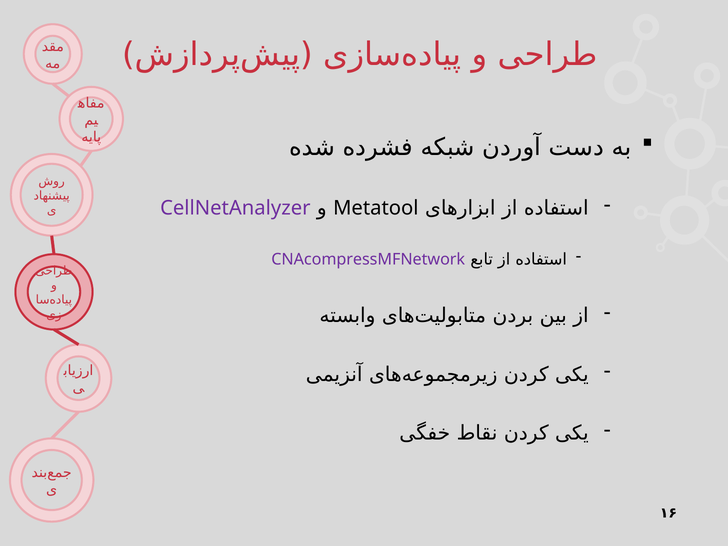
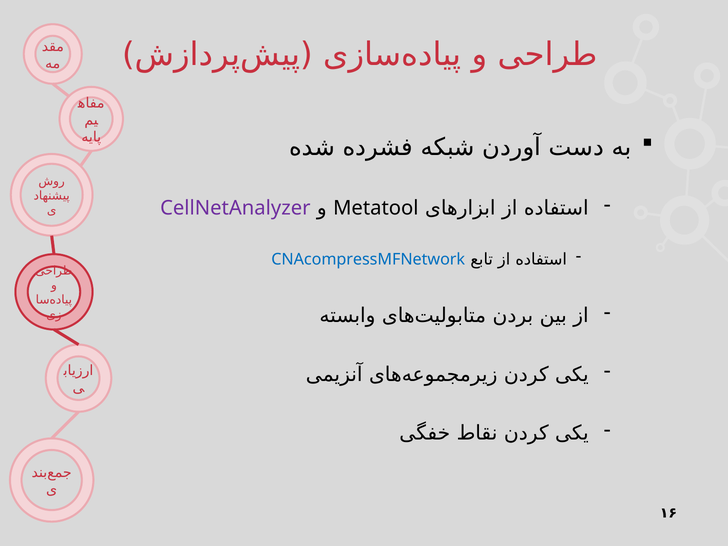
CNAcompressMFNetwork colour: purple -> blue (368, 259)
